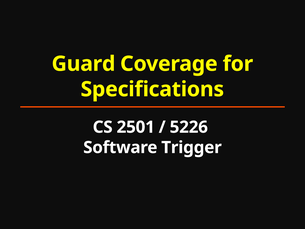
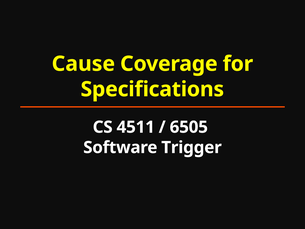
Guard: Guard -> Cause (83, 64)
2501: 2501 -> 4511 (136, 127)
5226: 5226 -> 6505 (189, 127)
